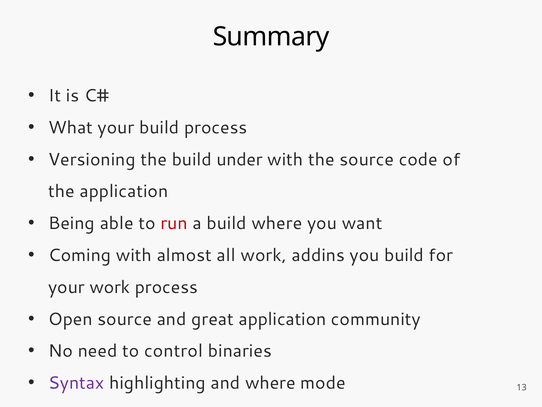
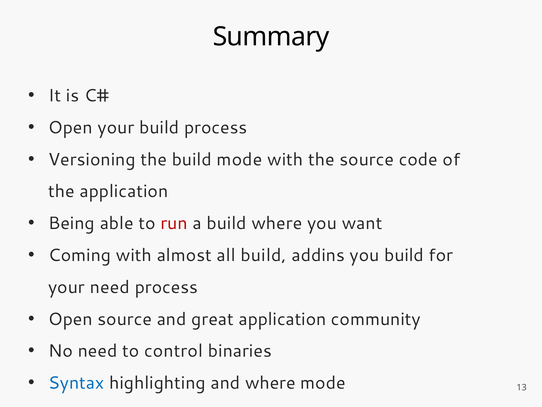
What: What -> Open (70, 127)
build under: under -> mode (239, 159)
all work: work -> build (264, 255)
your work: work -> need (110, 287)
Syntax colour: purple -> blue (76, 383)
